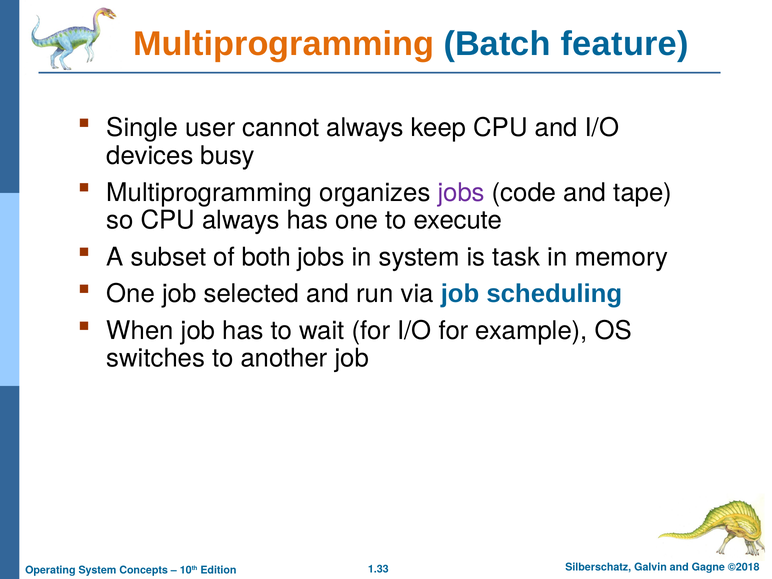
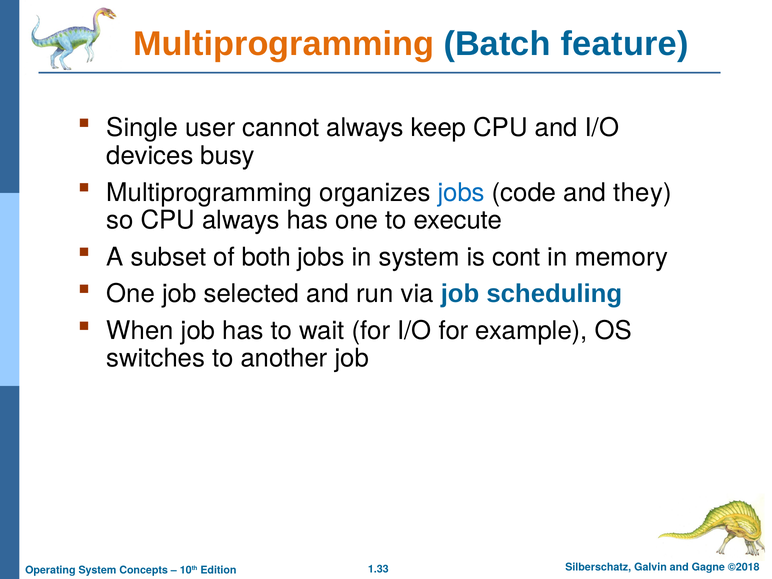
jobs colour: purple -> blue (461, 193)
tape: tape -> they (643, 193)
task: task -> cont (516, 257)
